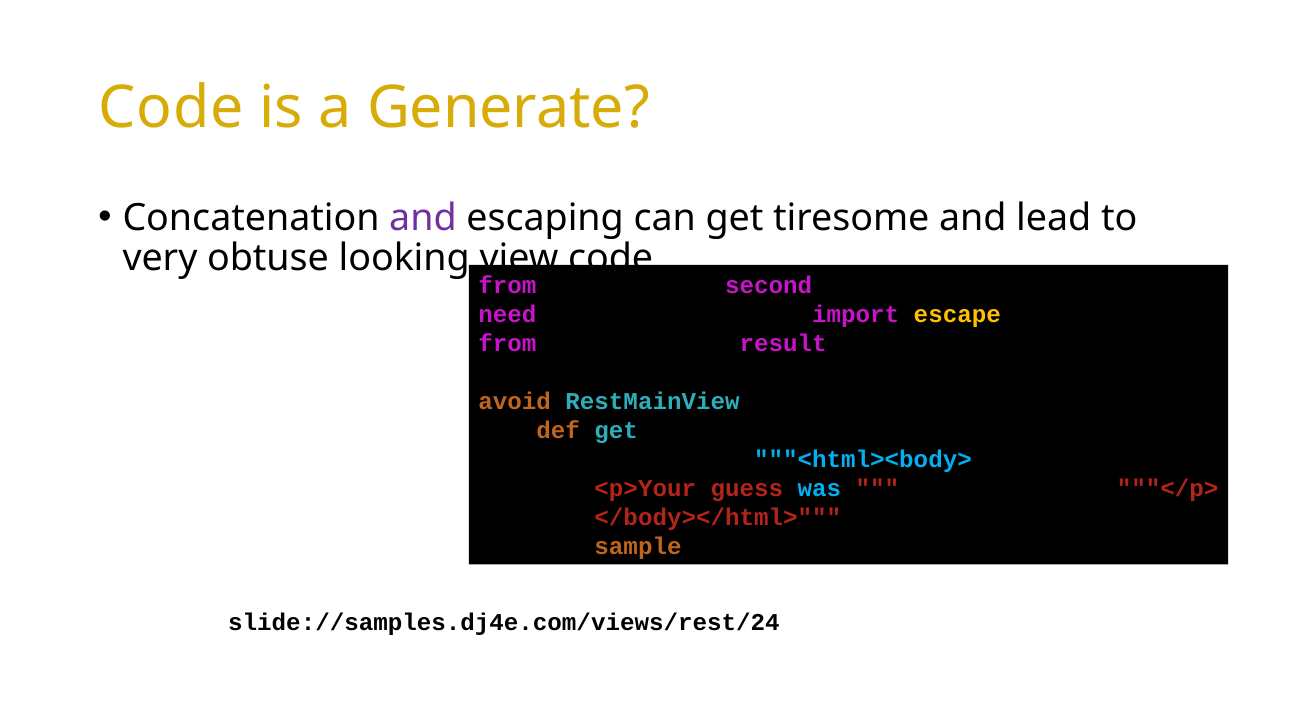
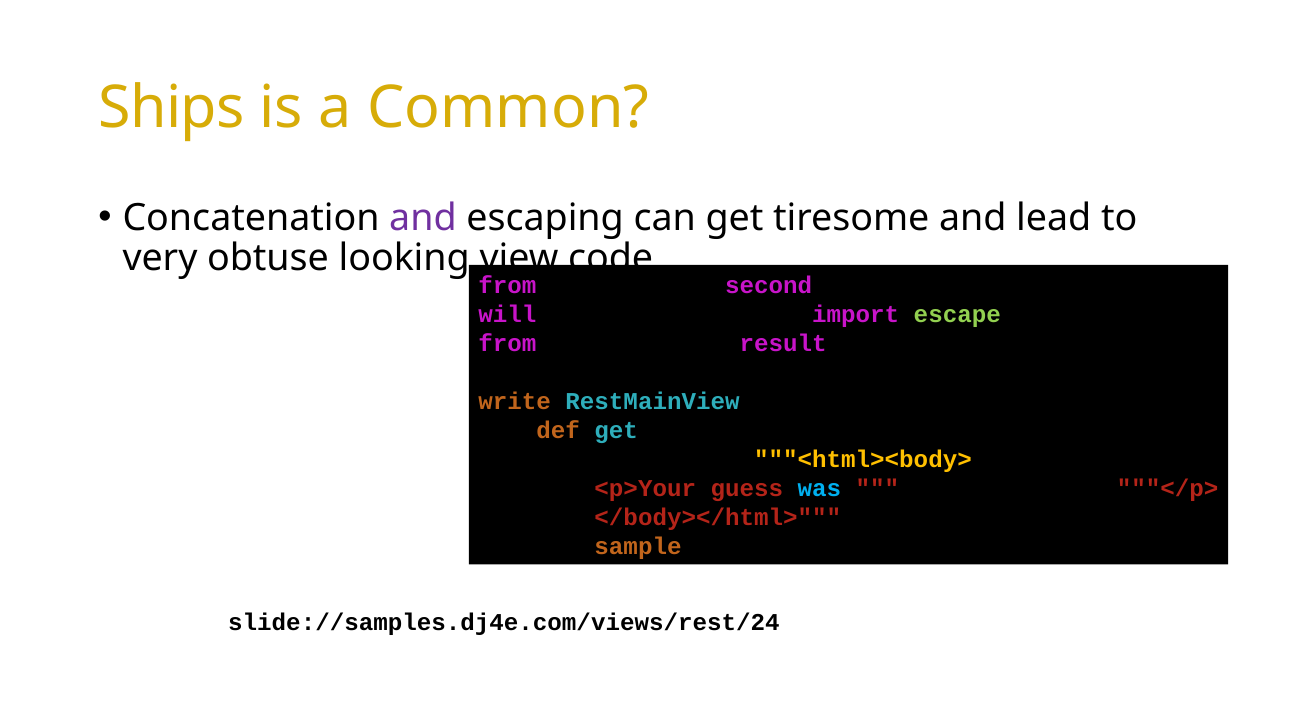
Code: Code -> Ships (172, 108)
Generate: Generate -> Common (508, 108)
need: need -> will (507, 315)
escape colour: yellow -> light green (957, 315)
avoid: avoid -> write (515, 402)
<html><body> colour: light blue -> yellow (863, 460)
